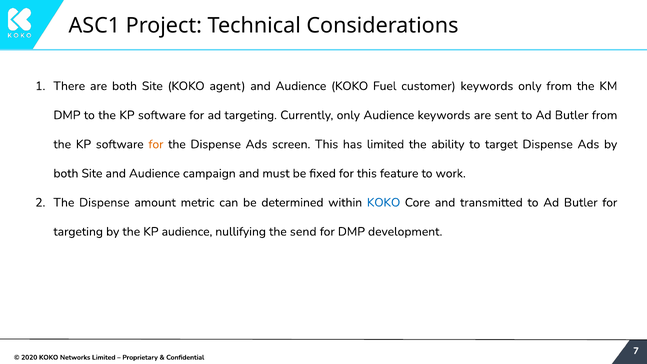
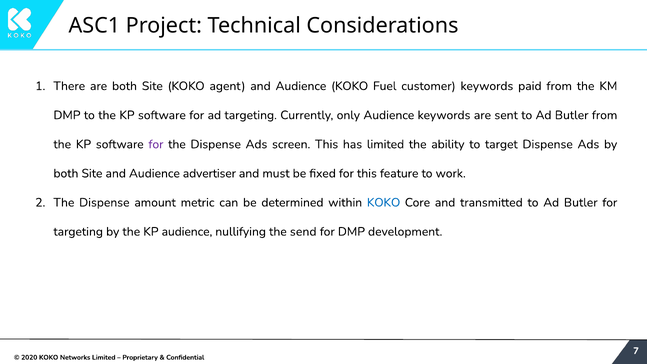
keywords only: only -> paid (530, 86)
for colour: orange -> purple (156, 144)
campaign: campaign -> advertiser (209, 173)
